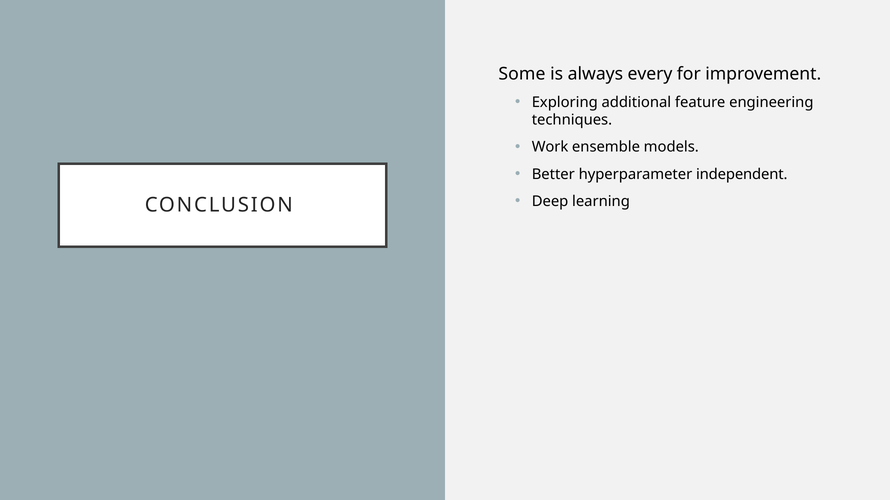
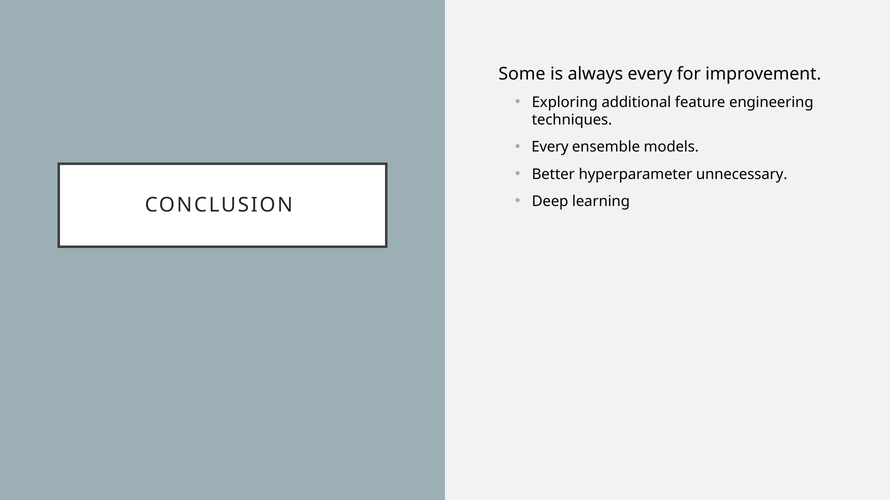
Work: Work -> Every (550, 147)
independent: independent -> unnecessary (742, 174)
